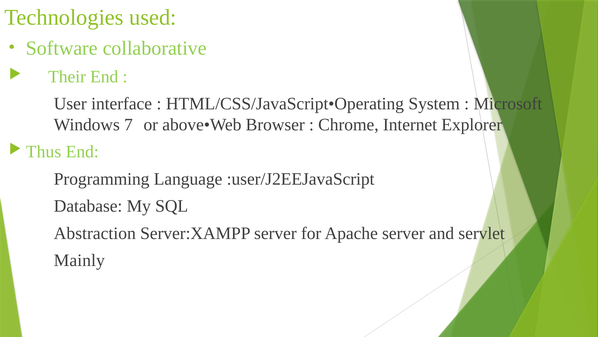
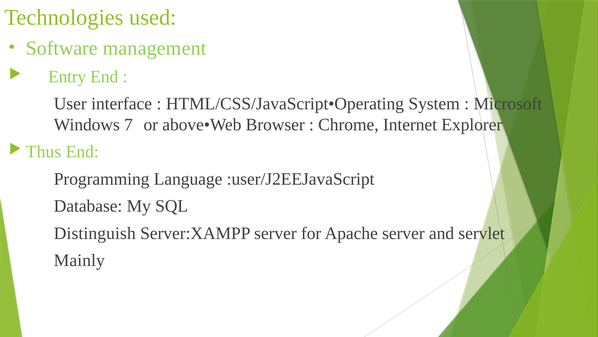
collaborative: collaborative -> management (155, 48)
Their: Their -> Entry (67, 76)
Abstraction: Abstraction -> Distinguish (95, 233)
